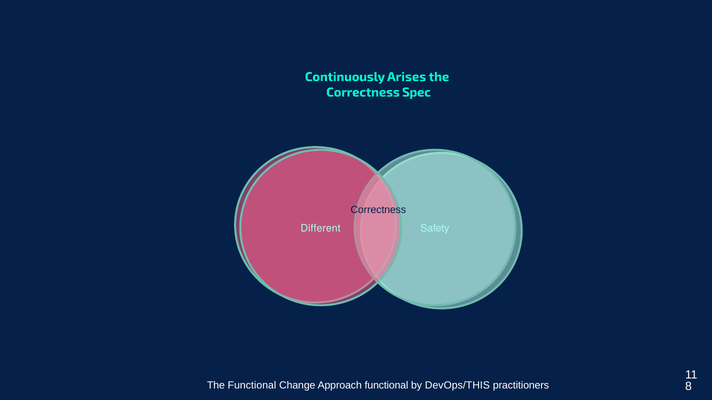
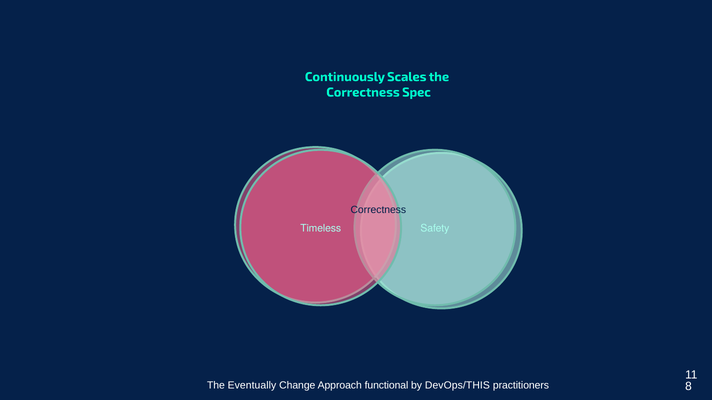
Arises: Arises -> Scales (407, 77)
Different: Different -> Timeless (321, 229)
The Functional: Functional -> Eventually (252, 386)
